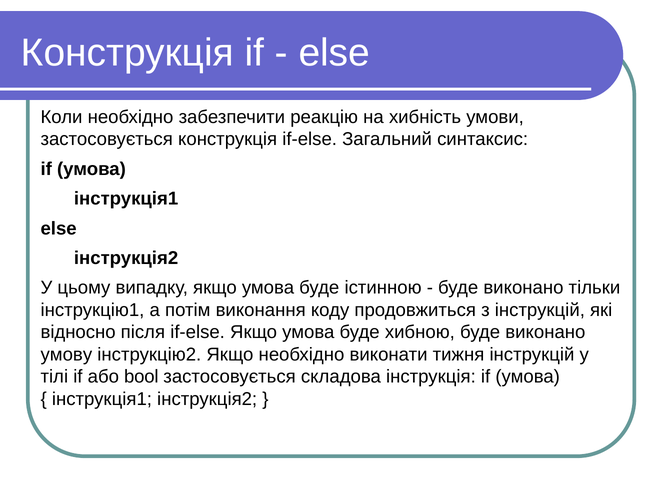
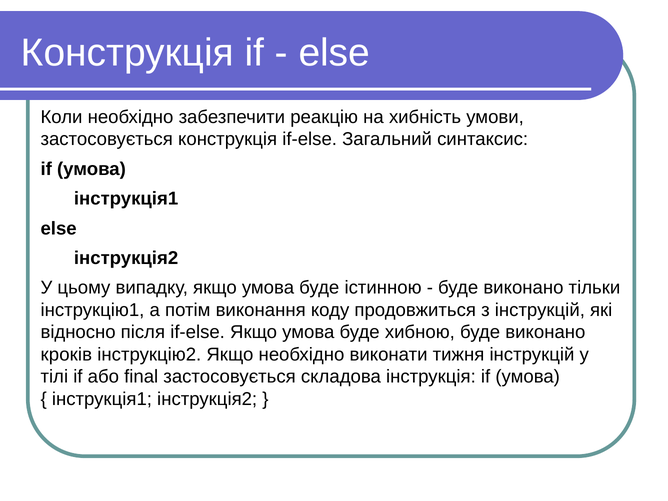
умову: умову -> кроків (66, 355)
bool: bool -> final (141, 377)
